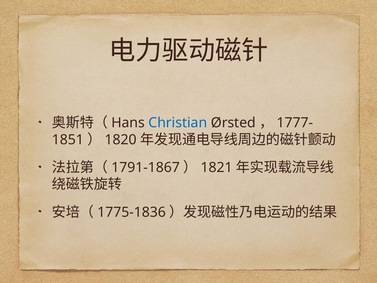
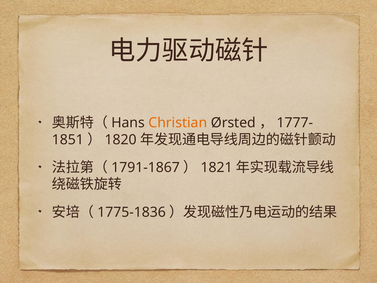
Christian colour: blue -> orange (178, 123)
